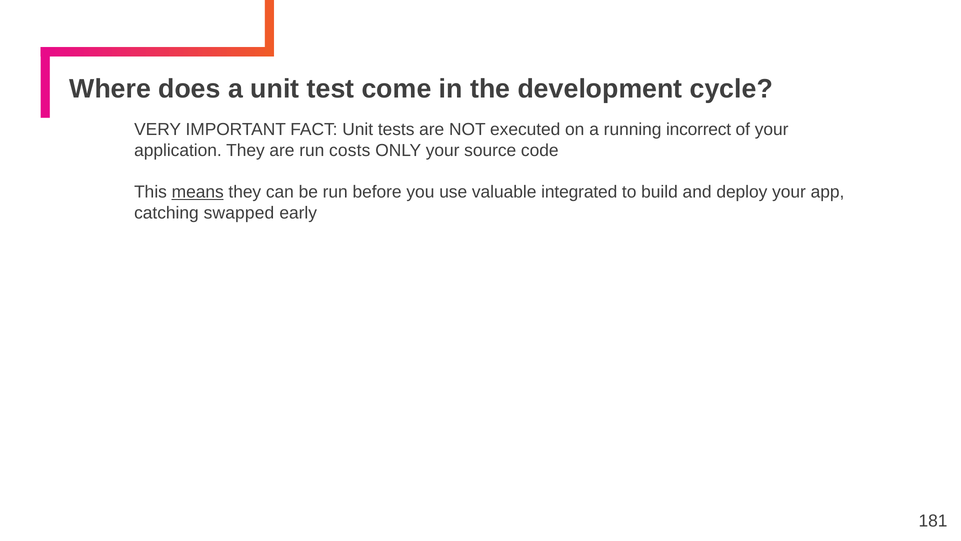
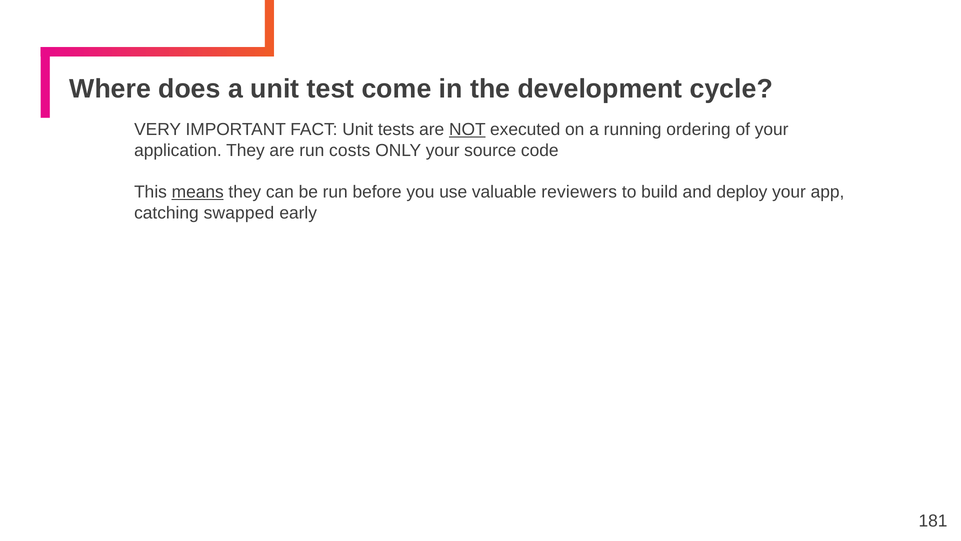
NOT underline: none -> present (467, 129)
incorrect: incorrect -> ordering (698, 129)
integrated: integrated -> reviewers (579, 192)
